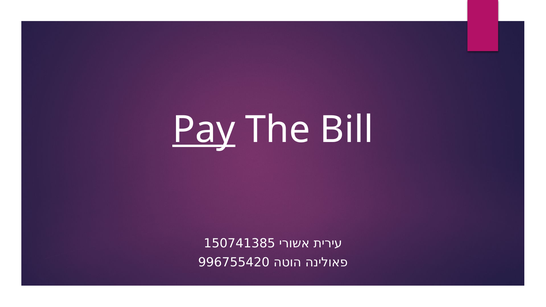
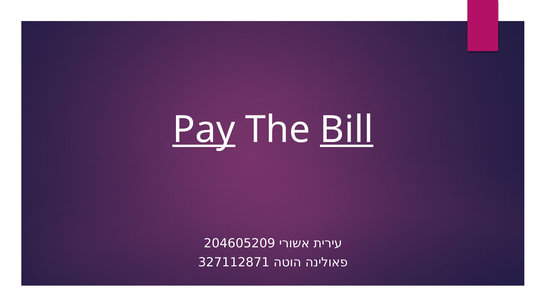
Bill underline: none -> present (347, 130)
150741385: 150741385 -> 204605209 (239, 243)
996755420: 996755420 -> 327112871 (234, 263)
